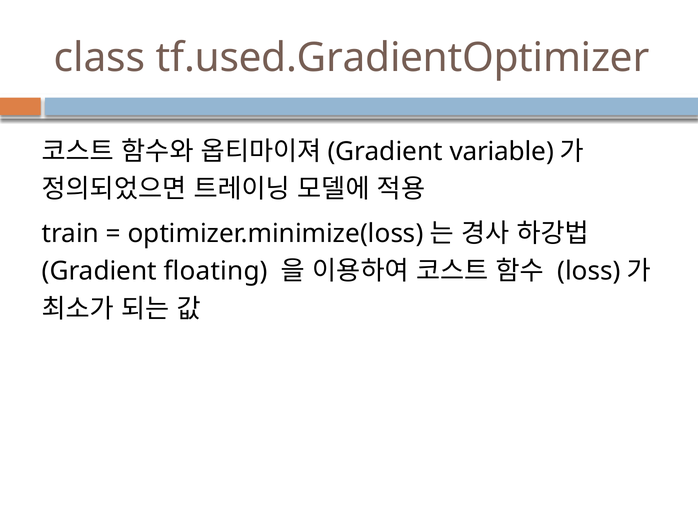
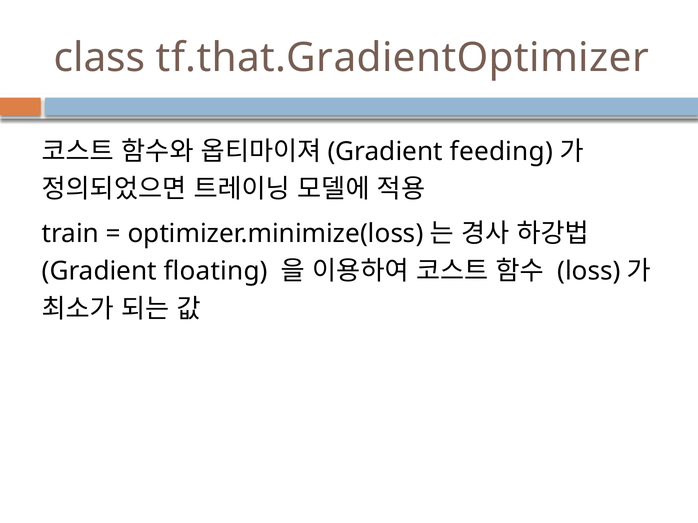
tf.used.GradientOptimizer: tf.used.GradientOptimizer -> tf.that.GradientOptimizer (402, 58)
variable: variable -> feeding (501, 152)
